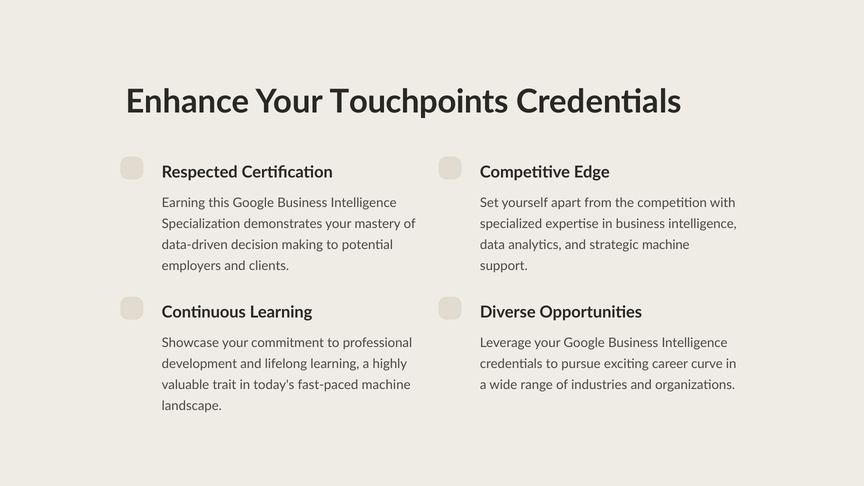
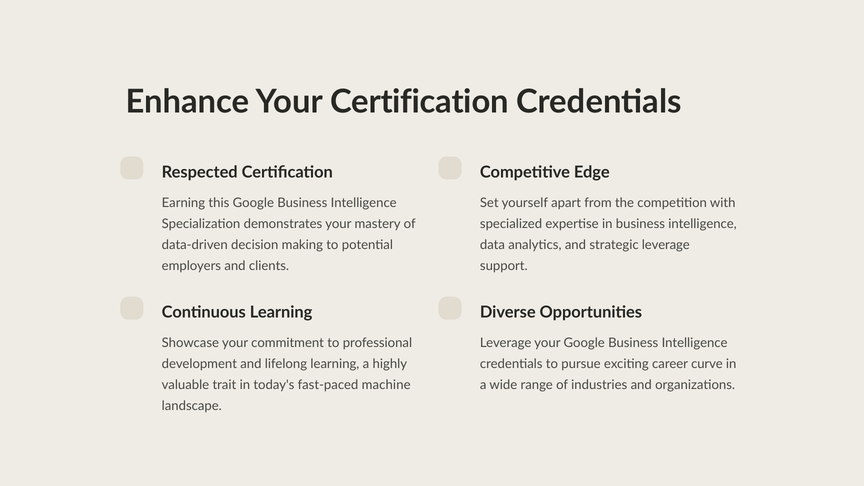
Your Touchpoints: Touchpoints -> Certification (419, 102)
strategic machine: machine -> leverage (666, 245)
